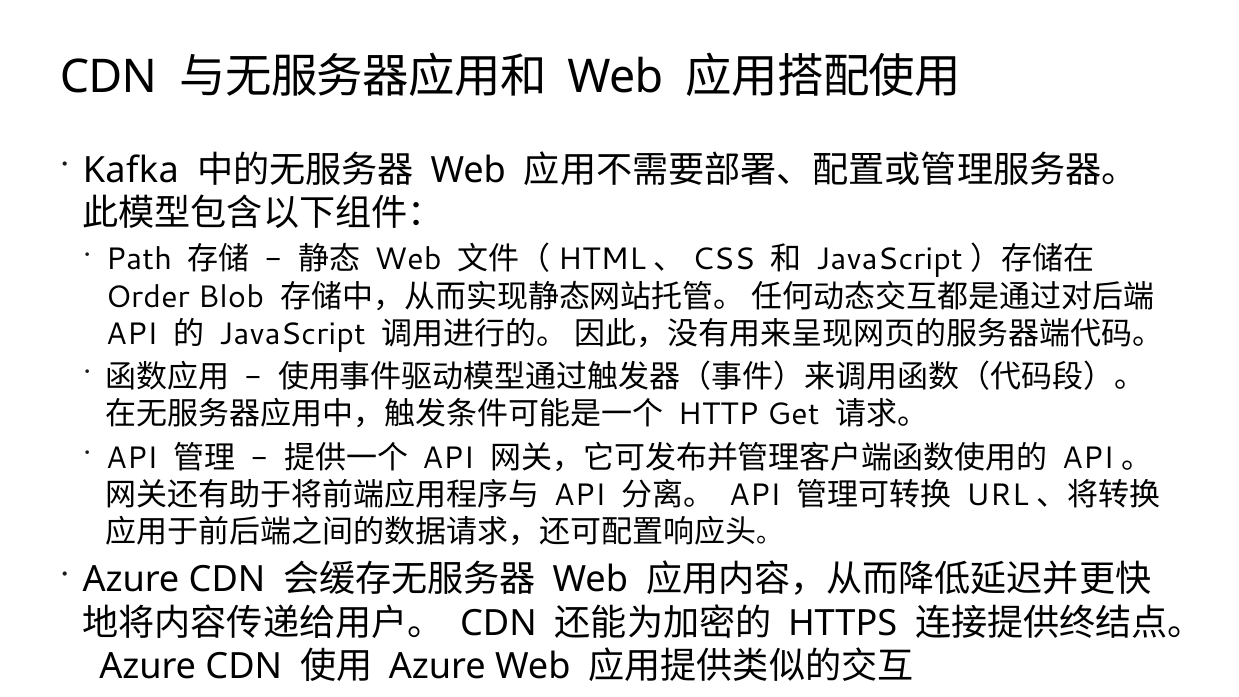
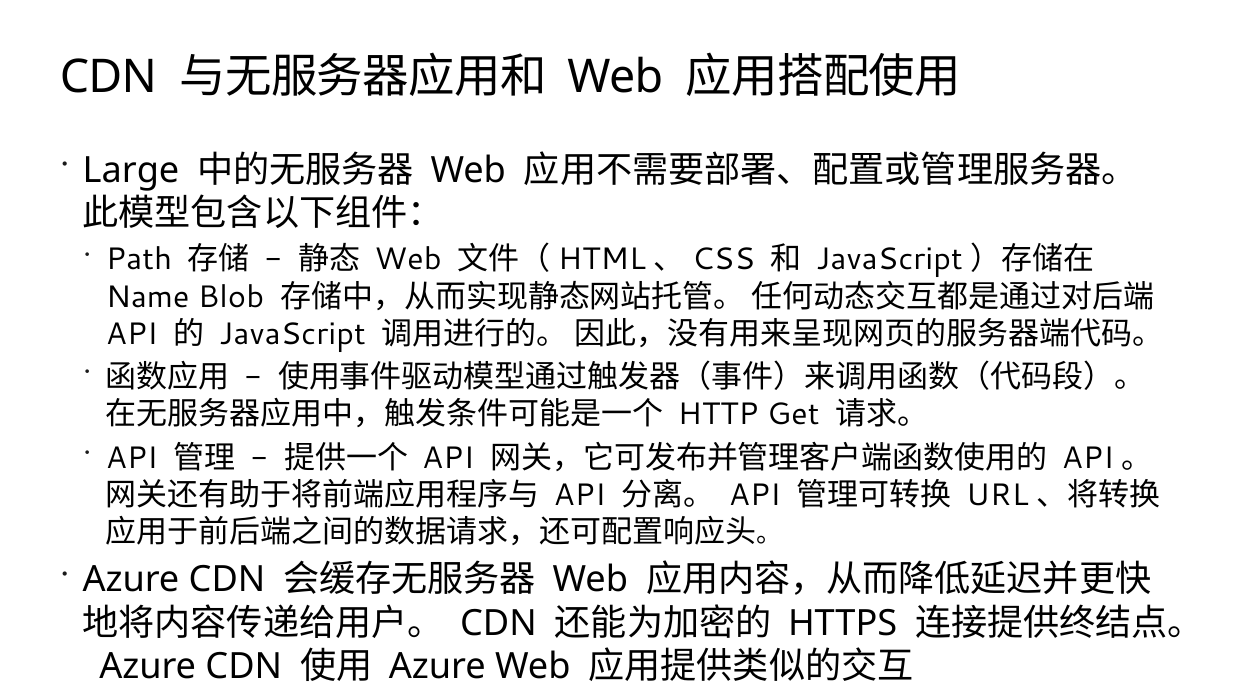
Kafka: Kafka -> Large (131, 170)
Order: Order -> Name (148, 297)
